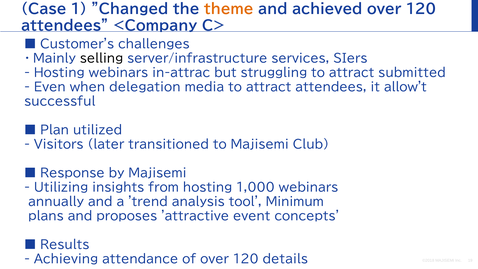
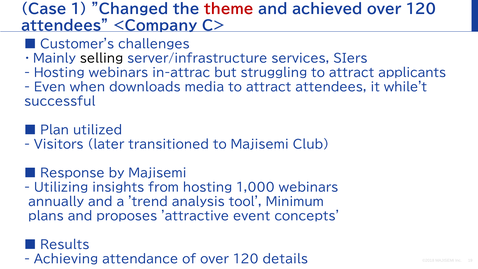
theme colour: orange -> red (229, 9)
submitted: submitted -> applicants (412, 73)
delegation: delegation -> downloads (145, 87)
allow't: allow't -> while't (405, 87)
